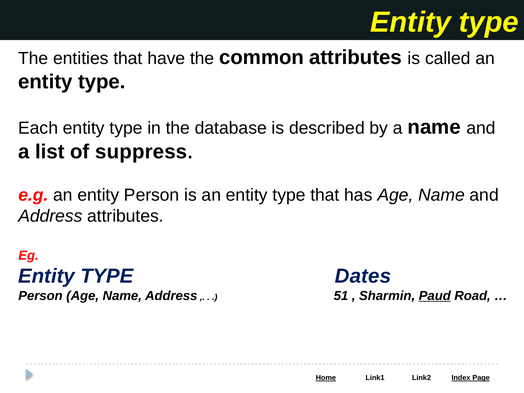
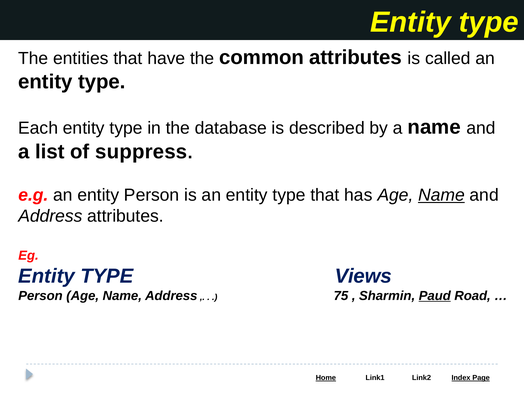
Name underline: none -> present (441, 195)
Dates: Dates -> Views (363, 276)
51: 51 -> 75 (341, 296)
